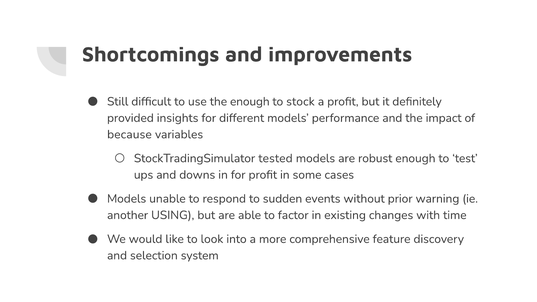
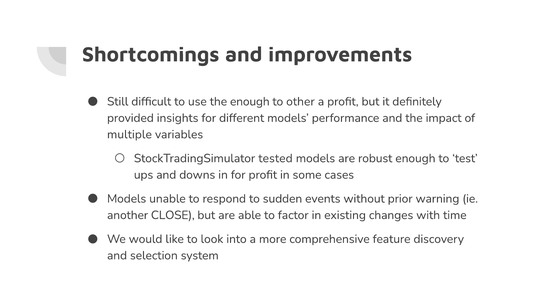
stock: stock -> other (300, 102)
because: because -> multiple (129, 134)
USING: USING -> CLOSE (173, 215)
